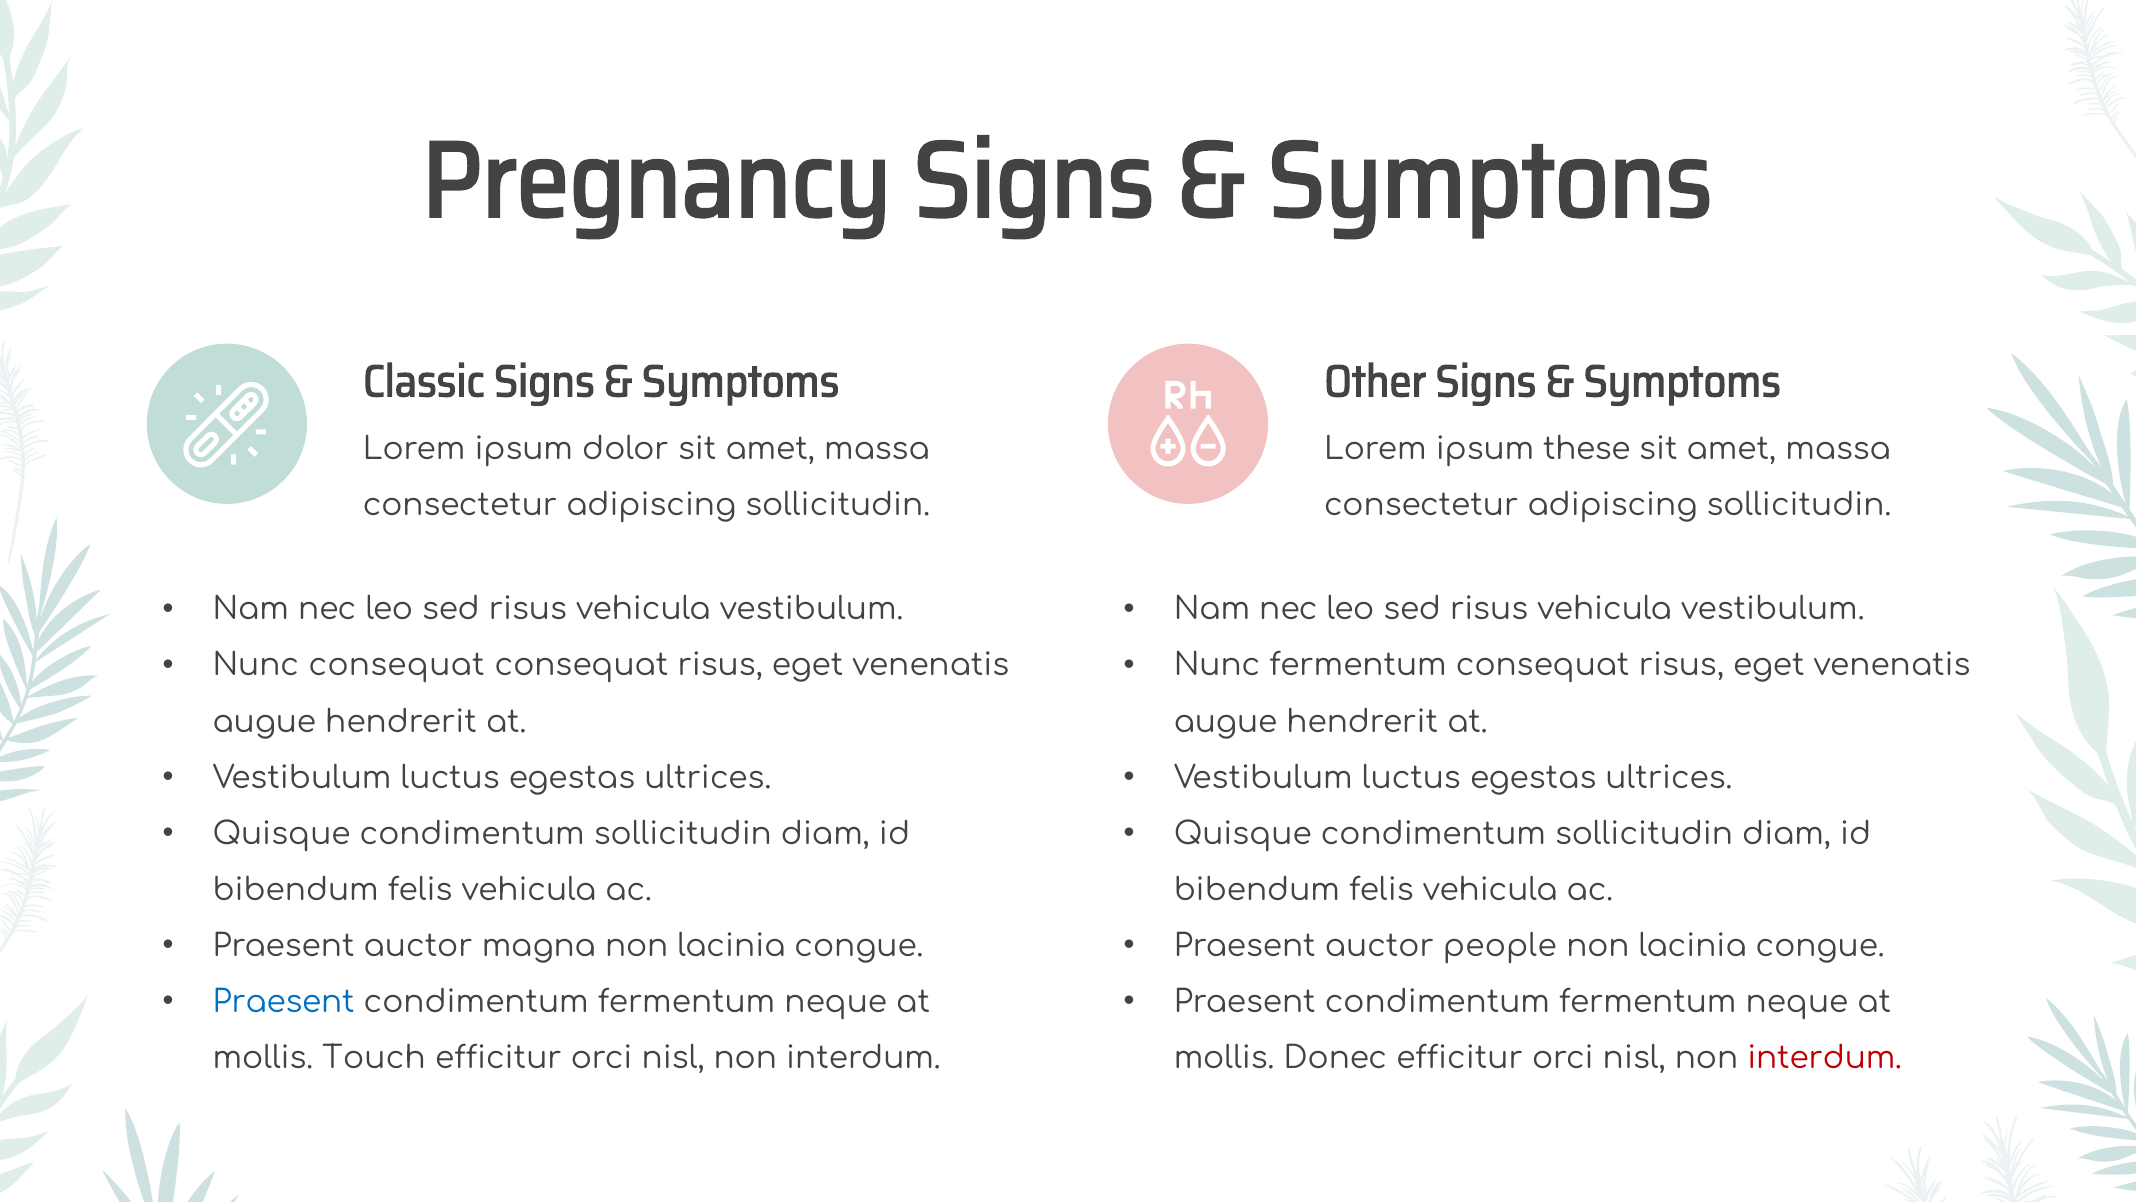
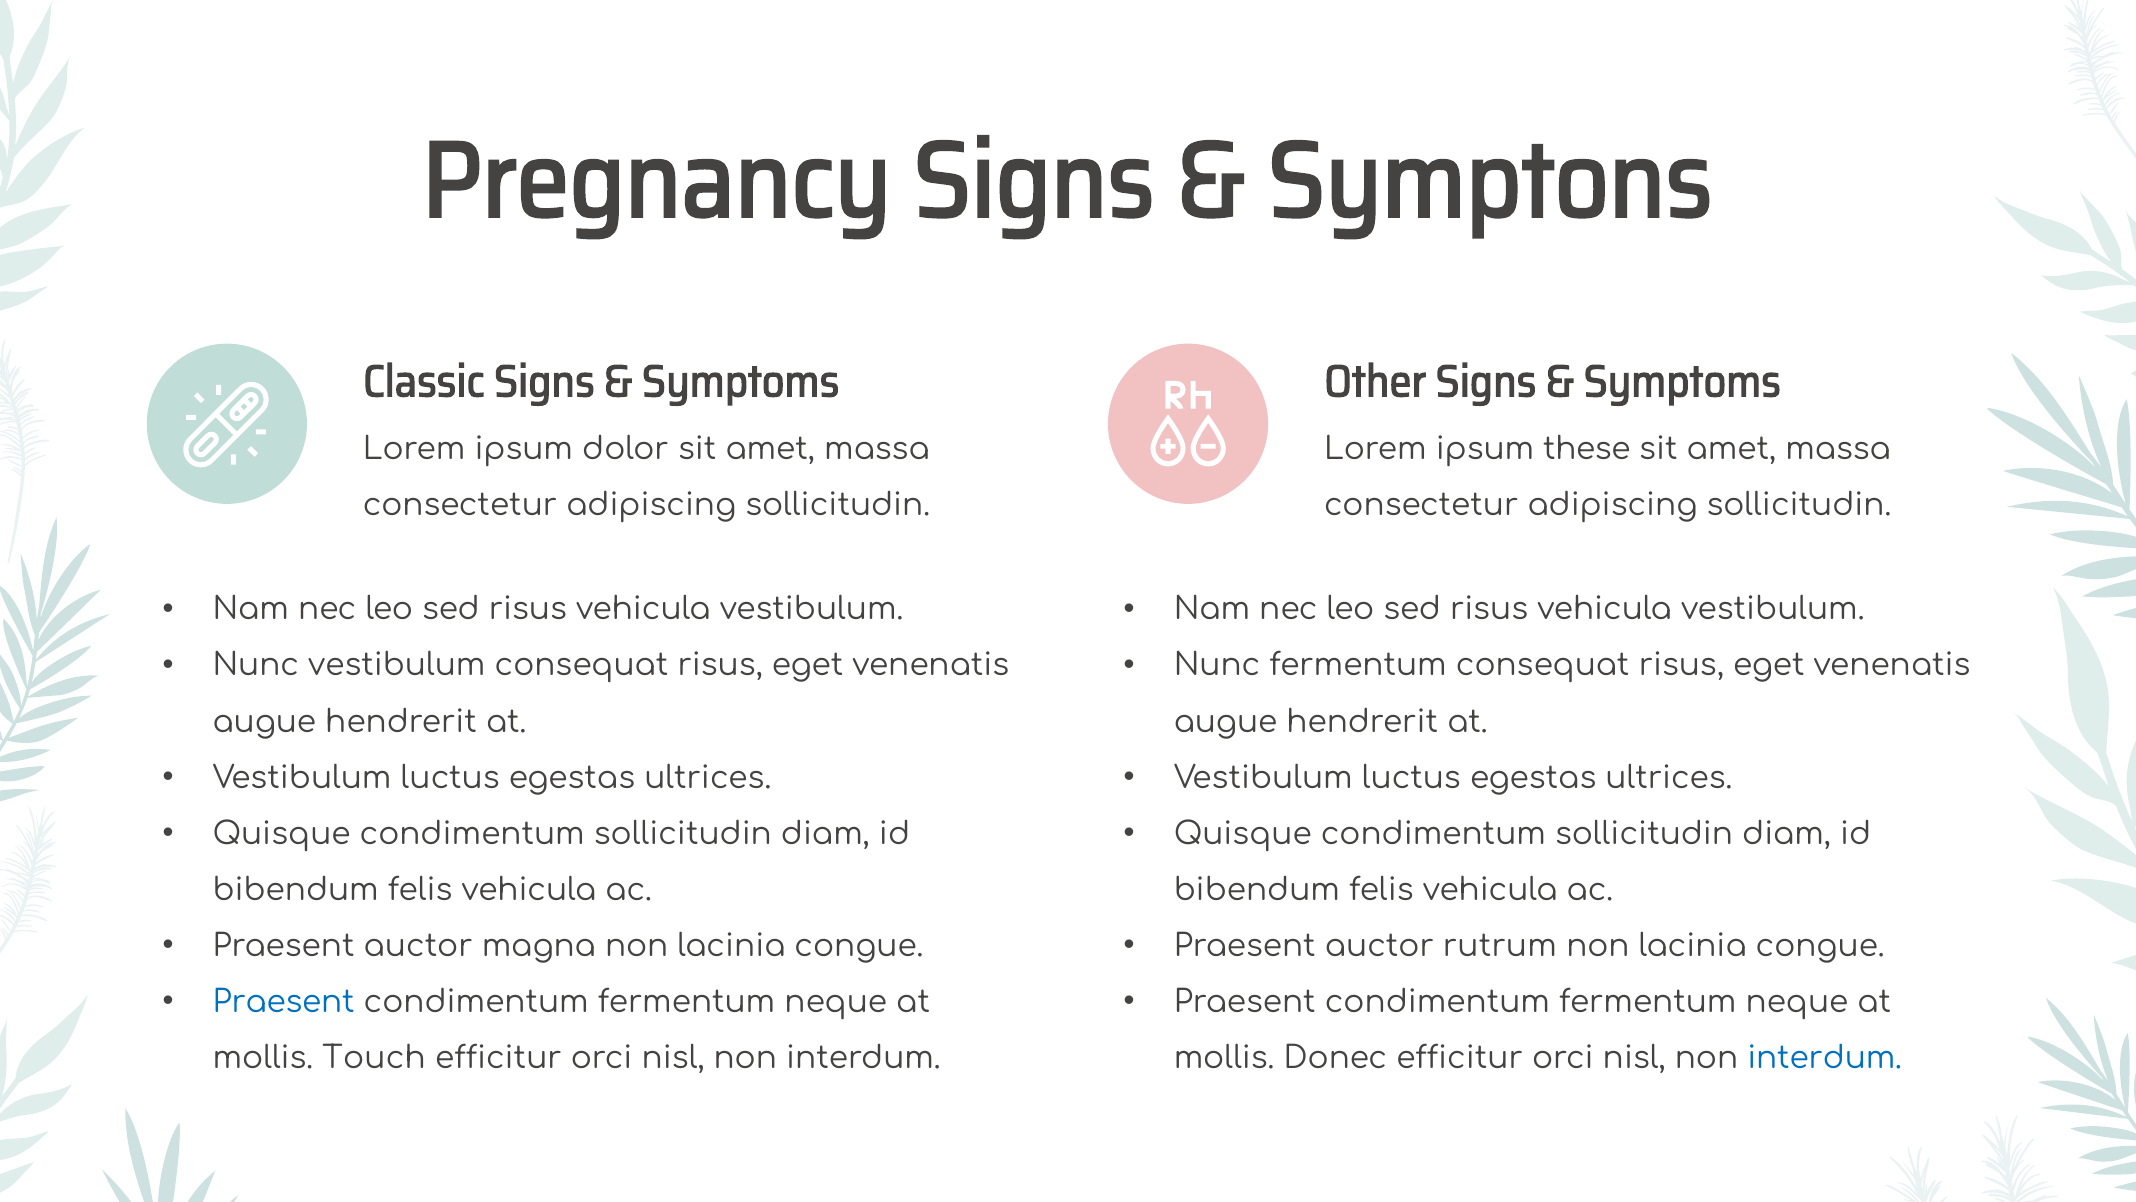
Nunc consequat: consequat -> vestibulum (397, 665)
people: people -> rutrum (1500, 946)
interdum colour: red -> blue (1825, 1058)
